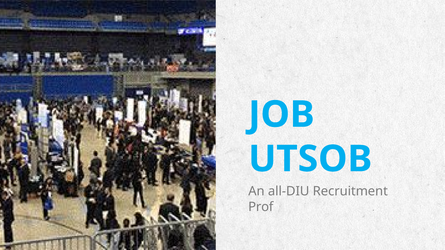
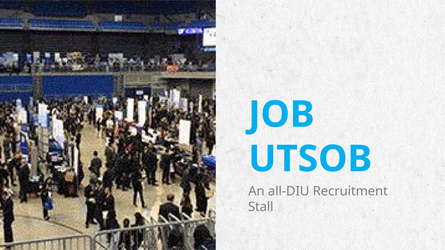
Prof: Prof -> Stall (261, 207)
